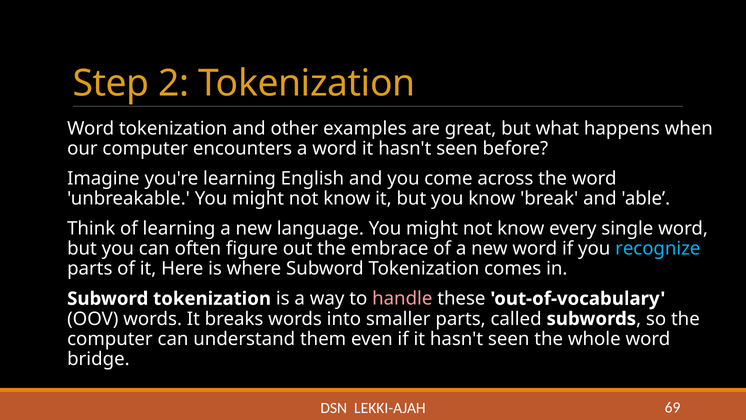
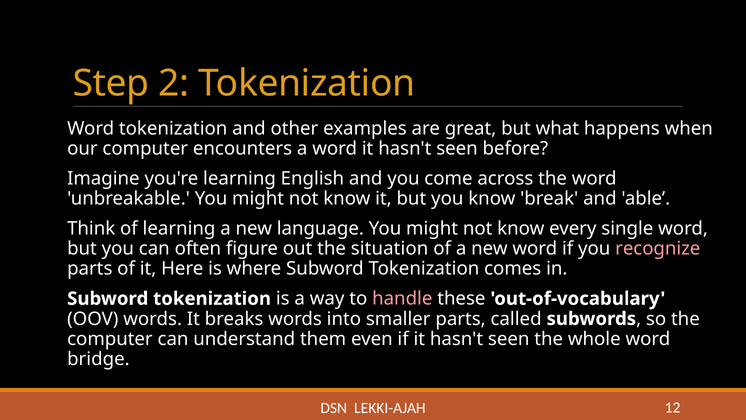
embrace: embrace -> situation (390, 248)
recognize colour: light blue -> pink (658, 248)
69: 69 -> 12 (673, 407)
